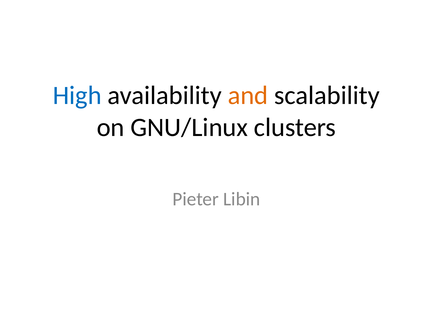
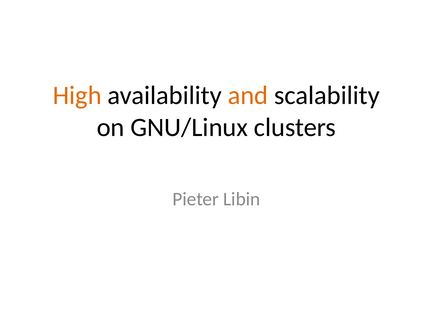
High colour: blue -> orange (77, 95)
